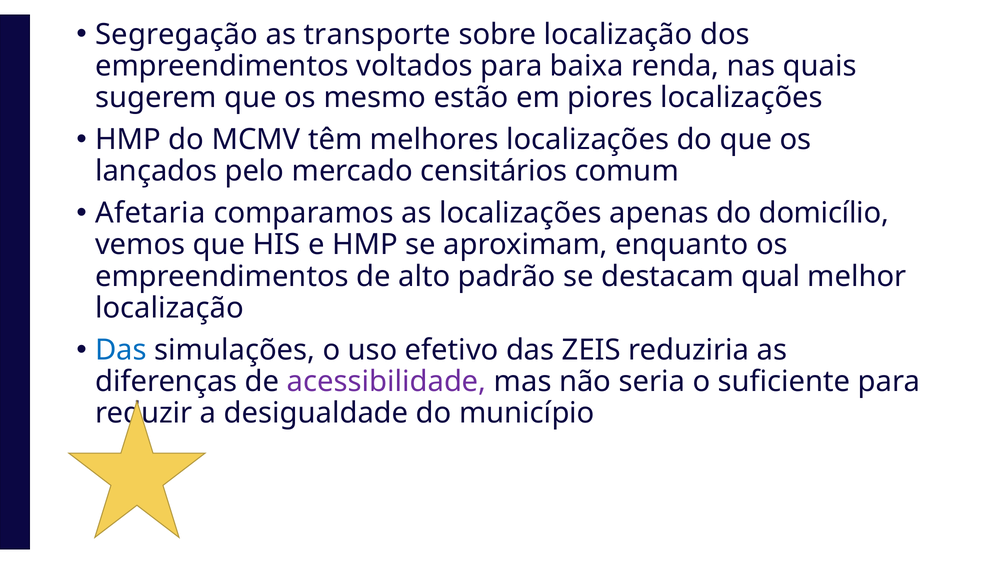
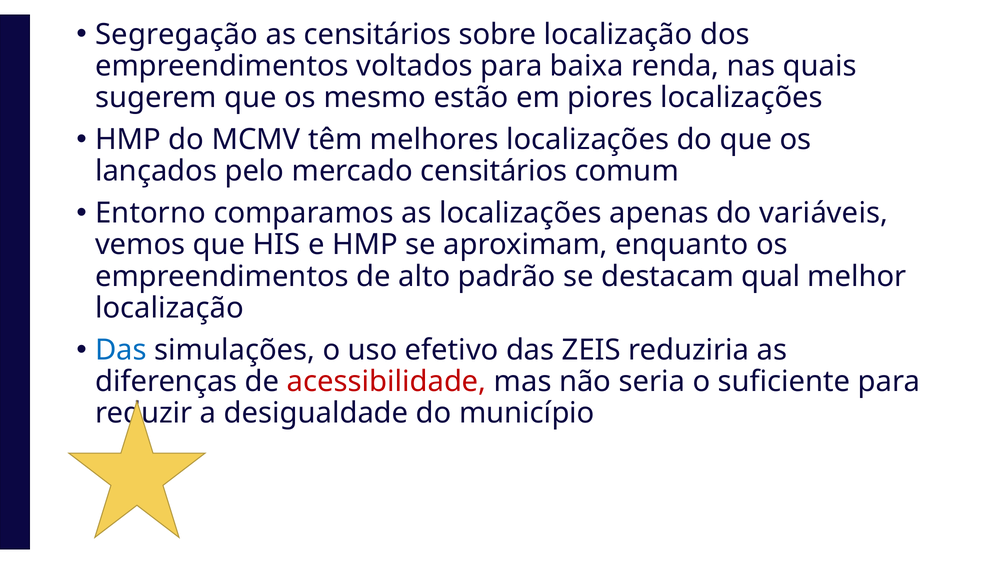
as transporte: transporte -> censitários (377, 34)
Afetaria: Afetaria -> Entorno (151, 213)
domicílio: domicílio -> variáveis (824, 213)
acessibilidade colour: purple -> red (387, 381)
